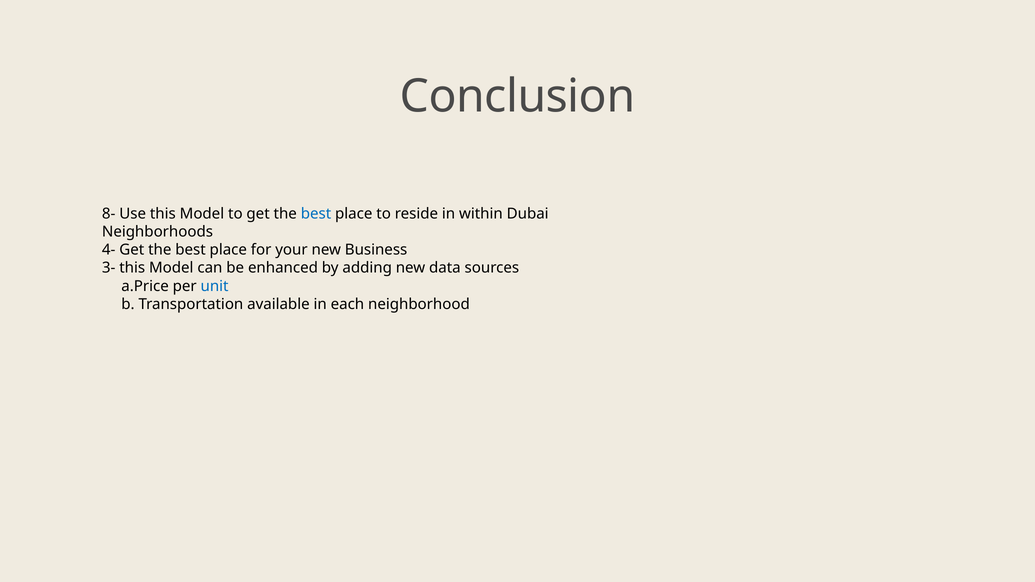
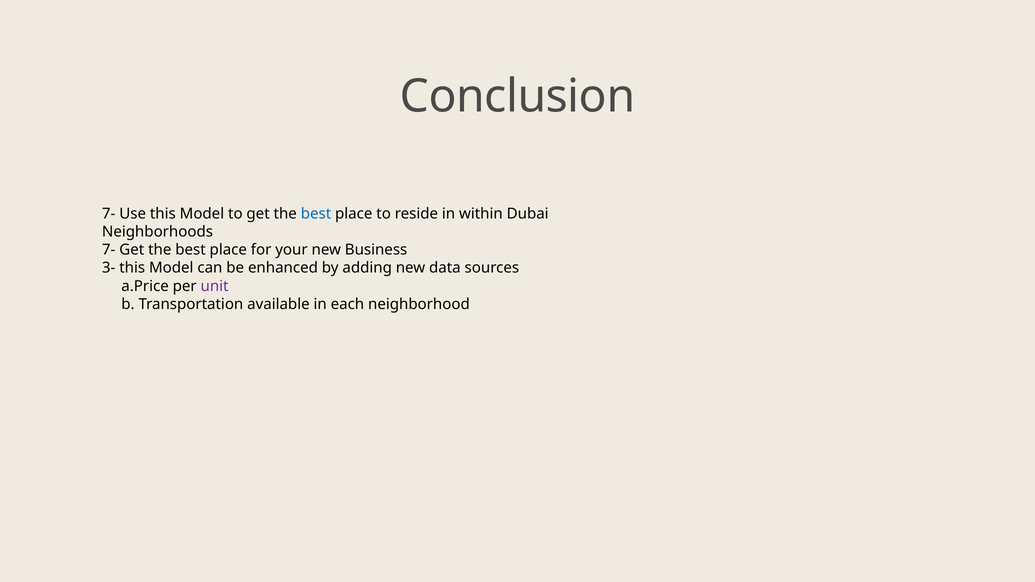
8-: 8- -> 7- (109, 214)
4-: 4- -> 7- (109, 250)
unit colour: blue -> purple (215, 286)
